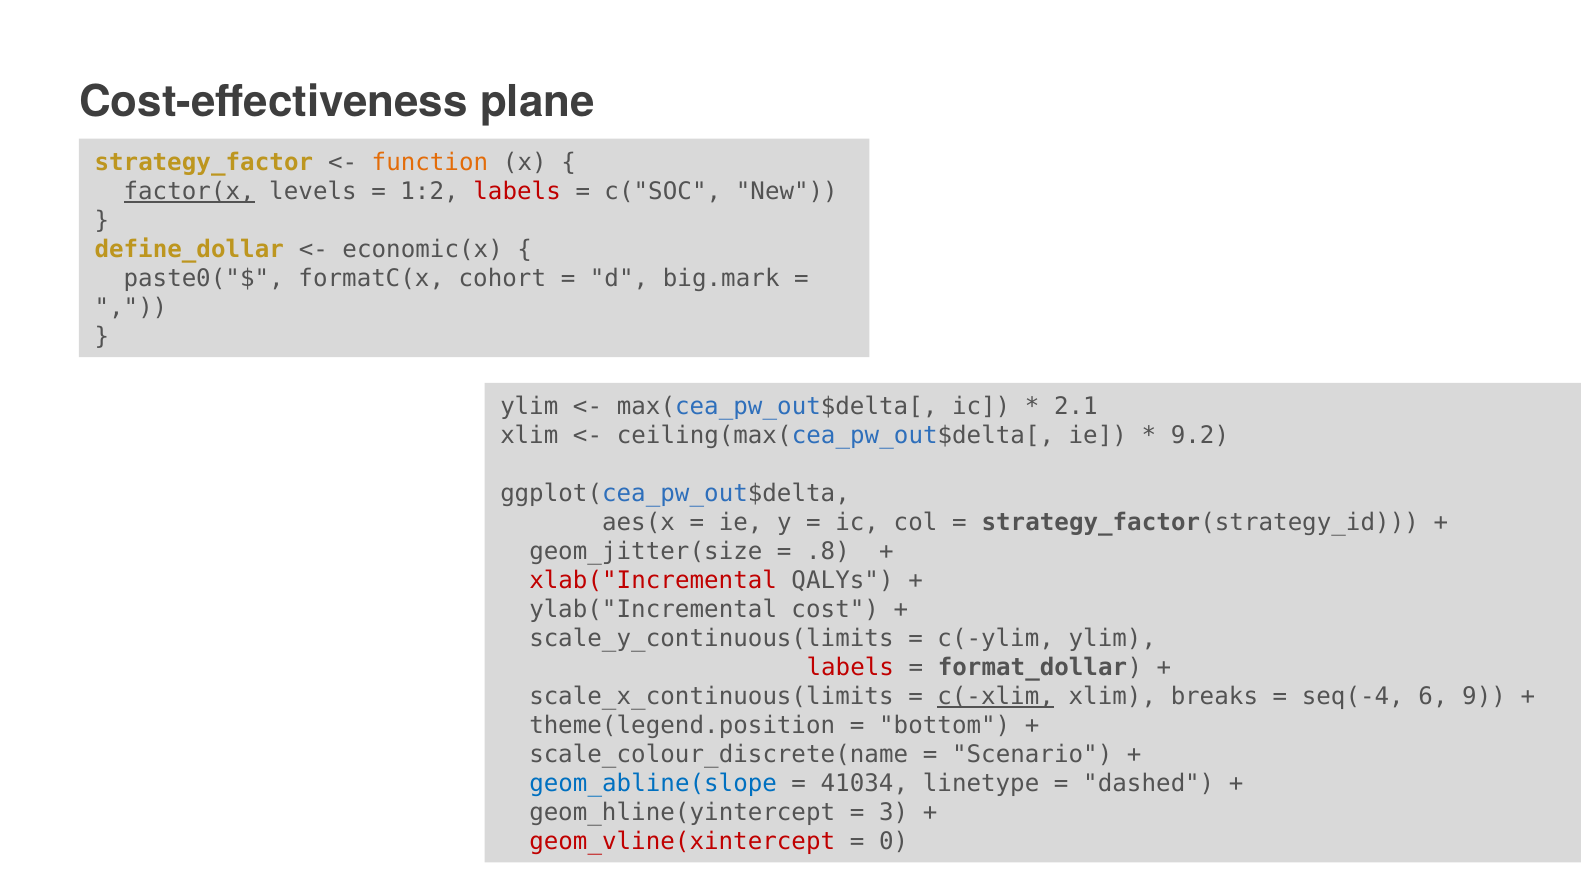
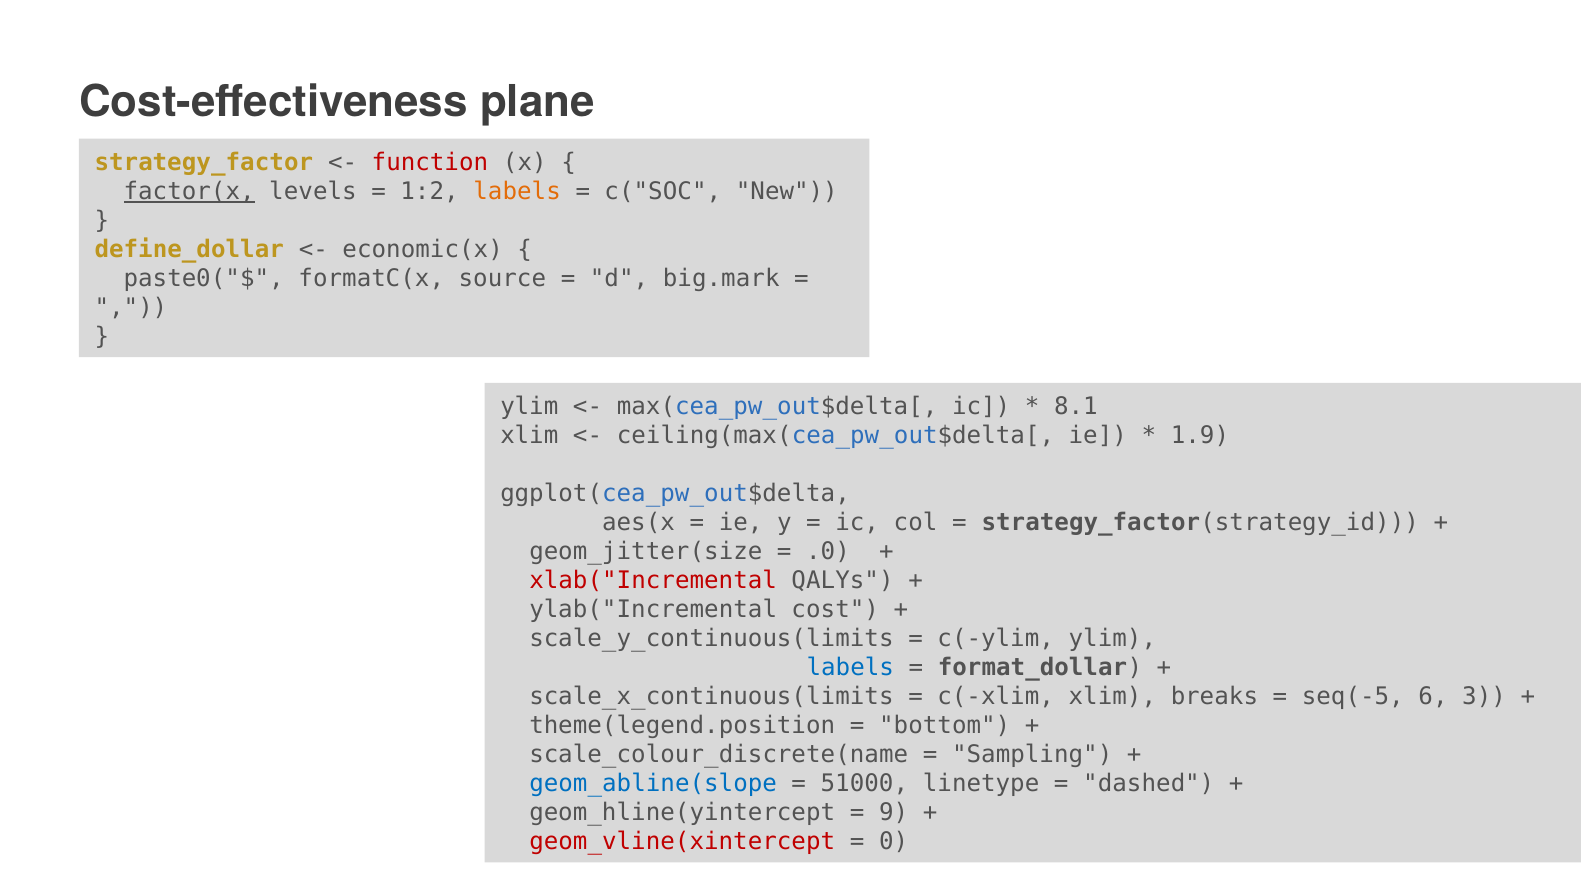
function colour: orange -> red (430, 163)
labels colour: red -> orange (517, 192)
cohort: cohort -> source (502, 279)
2.1: 2.1 -> 8.1 (1076, 407)
9.2: 9.2 -> 1.9 (1200, 436)
.8: .8 -> .0 (828, 552)
labels colour: red -> blue (850, 668)
c(-xlim underline: present -> none (996, 697)
seq(-4: seq(-4 -> seq(-5 (1353, 697)
9: 9 -> 3 (1484, 697)
Scenario: Scenario -> Sampling (1032, 755)
41034: 41034 -> 51000 (864, 784)
3: 3 -> 9 (894, 813)
